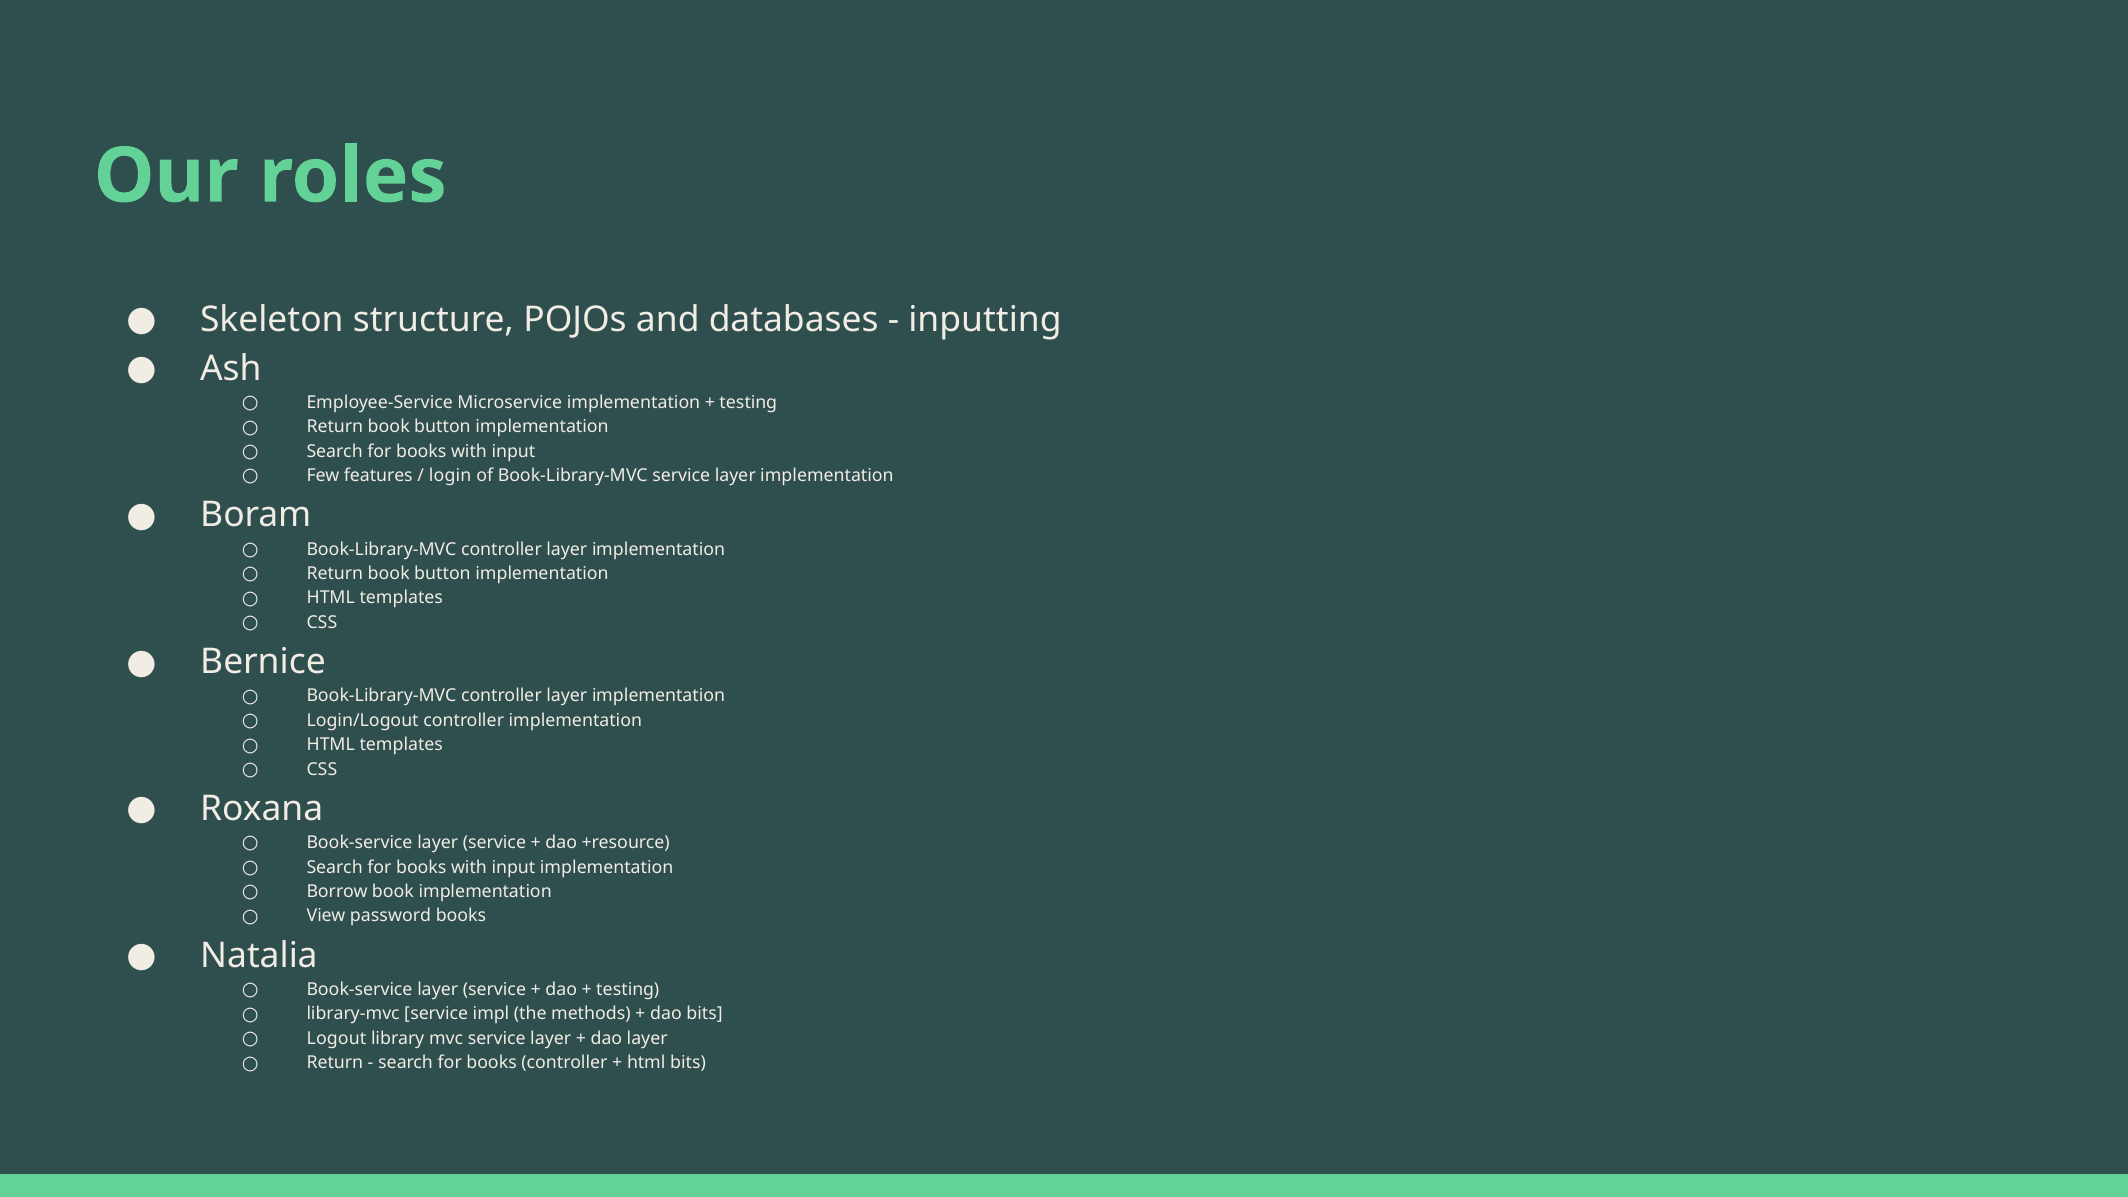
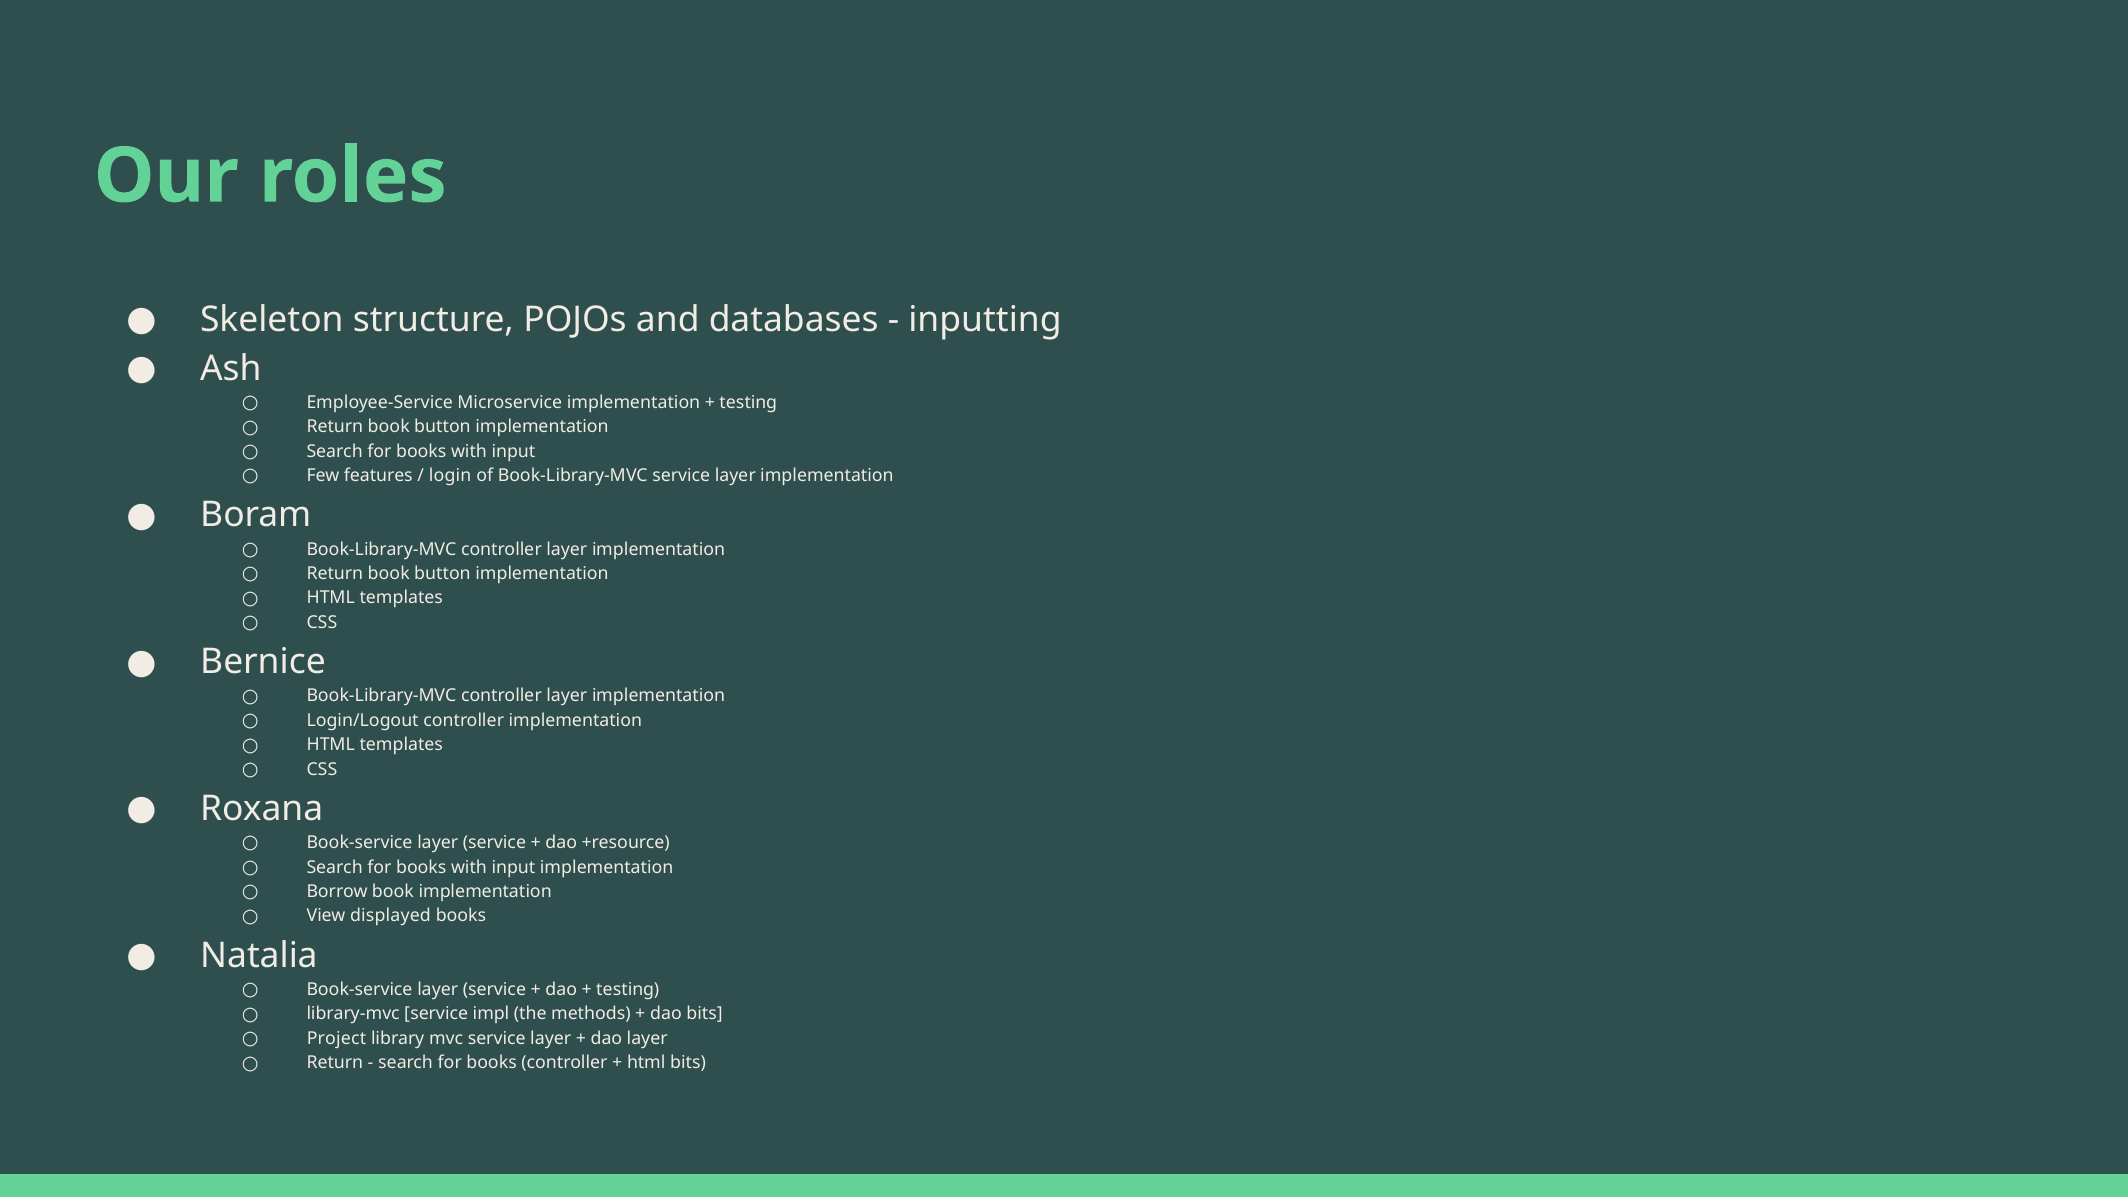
password: password -> displayed (390, 916)
Logout: Logout -> Project (336, 1038)
